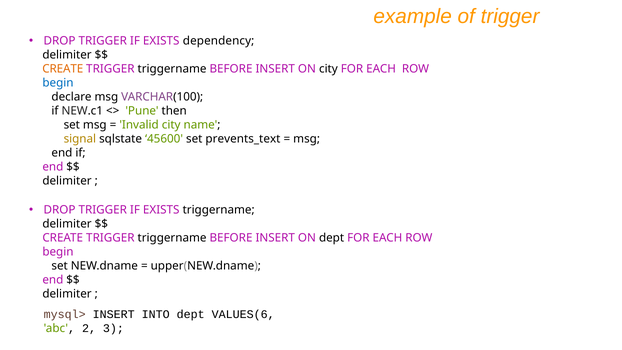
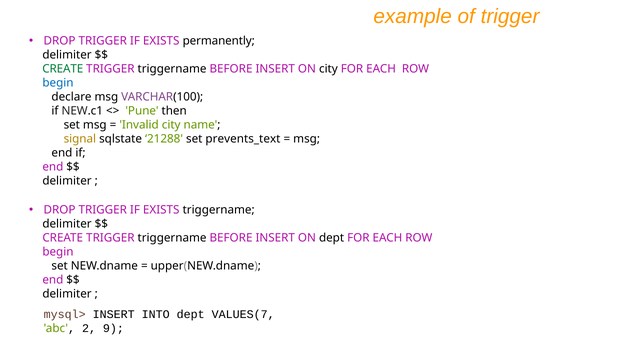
dependency: dependency -> permanently (219, 41)
CREATE colour: orange -> green (63, 69)
45600: 45600 -> 21288 (164, 139)
VALUES(6: VALUES(6 -> VALUES(7 (243, 314)
3: 3 -> 9 (113, 328)
